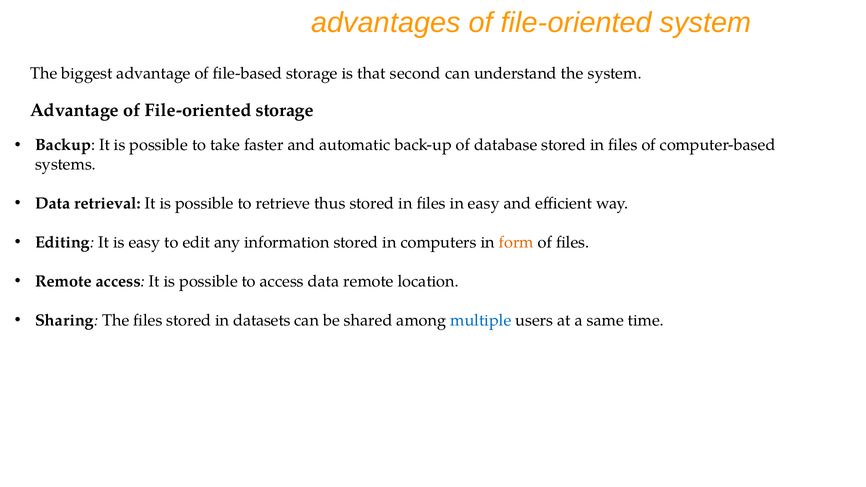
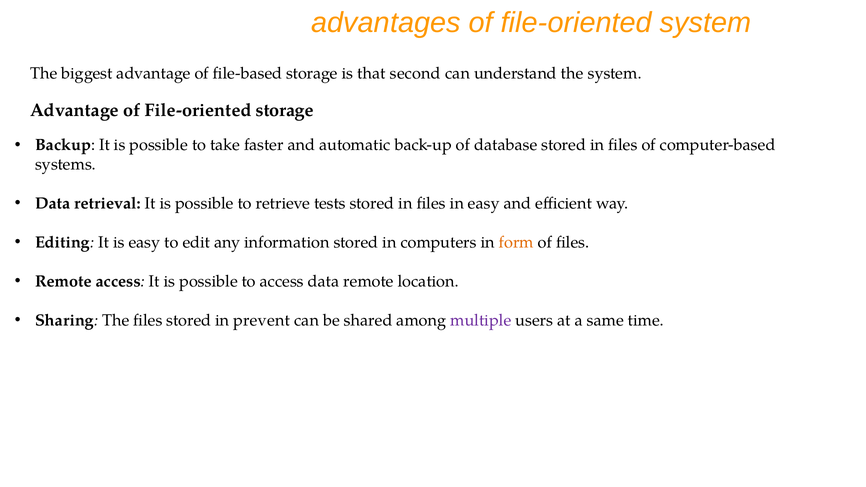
thus: thus -> tests (330, 204)
datasets: datasets -> prevent (262, 320)
multiple colour: blue -> purple (481, 320)
